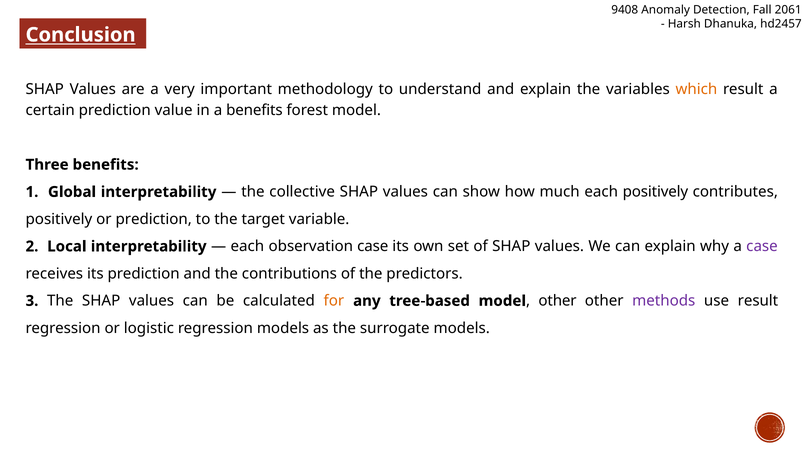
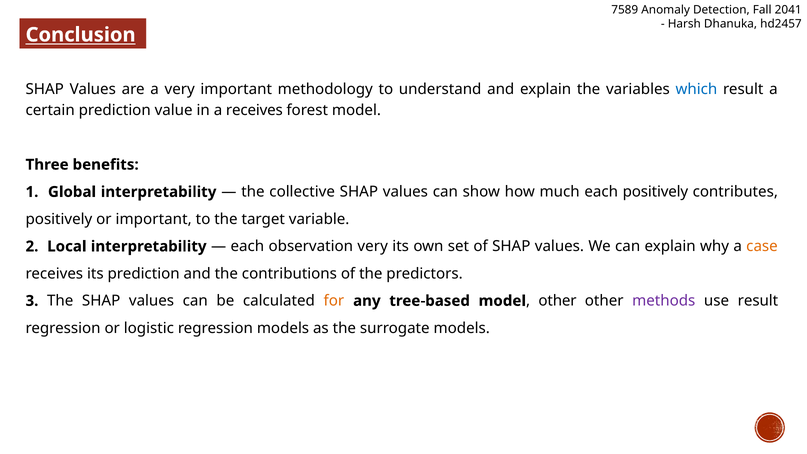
9408: 9408 -> 7589 (625, 10)
2061: 2061 -> 2041 (788, 10)
which colour: orange -> blue (696, 89)
a benefits: benefits -> receives (254, 110)
or prediction: prediction -> important (154, 219)
observation case: case -> very (373, 246)
case colour: purple -> orange (762, 246)
